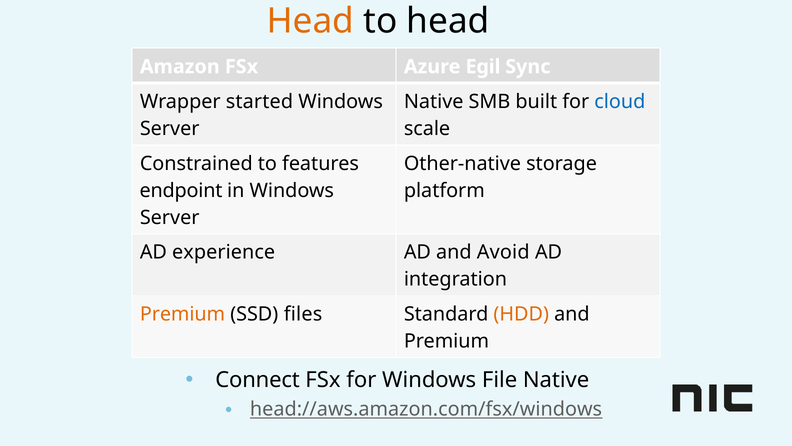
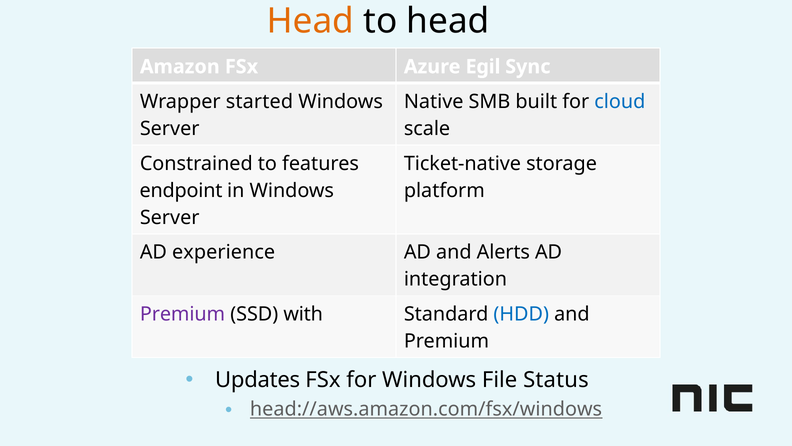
Other-native: Other-native -> Ticket-native (462, 163)
Avoid: Avoid -> Alerts (503, 252)
Premium colour: orange -> purple (183, 314)
files: files -> with (303, 314)
HDD colour: orange -> blue (521, 314)
Connect: Connect -> Updates (258, 380)
File Native: Native -> Status (556, 380)
